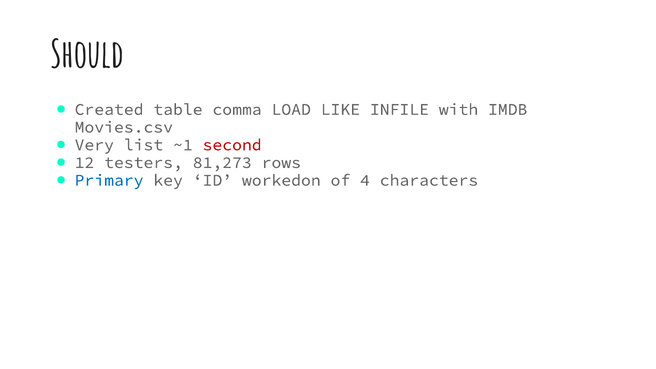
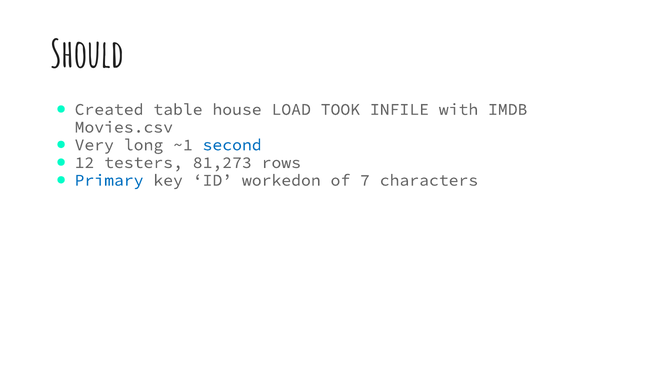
comma: comma -> house (237, 109)
LIKE: LIKE -> TOOK (340, 109)
list: list -> long (144, 145)
second colour: red -> blue (232, 145)
4: 4 -> 7 (365, 180)
